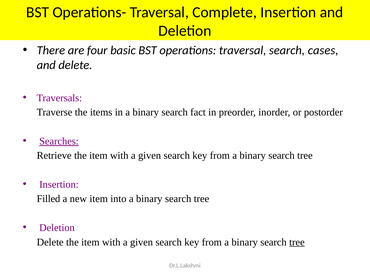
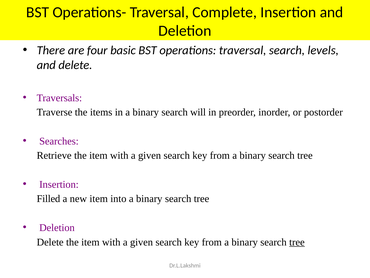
cases: cases -> levels (323, 50)
fact: fact -> will (198, 112)
Searches underline: present -> none (59, 141)
